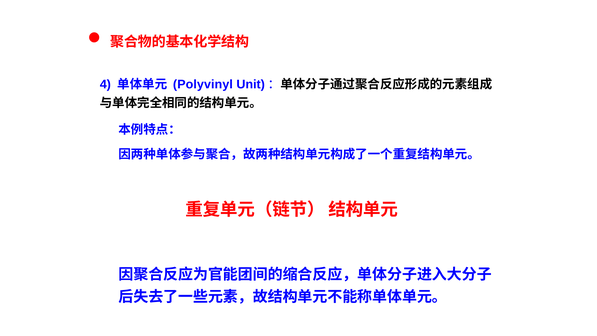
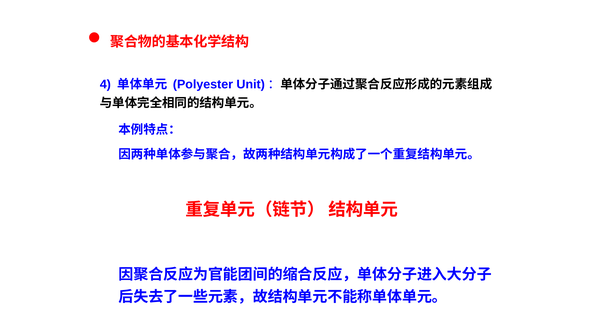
Polyvinyl: Polyvinyl -> Polyester (203, 84)
